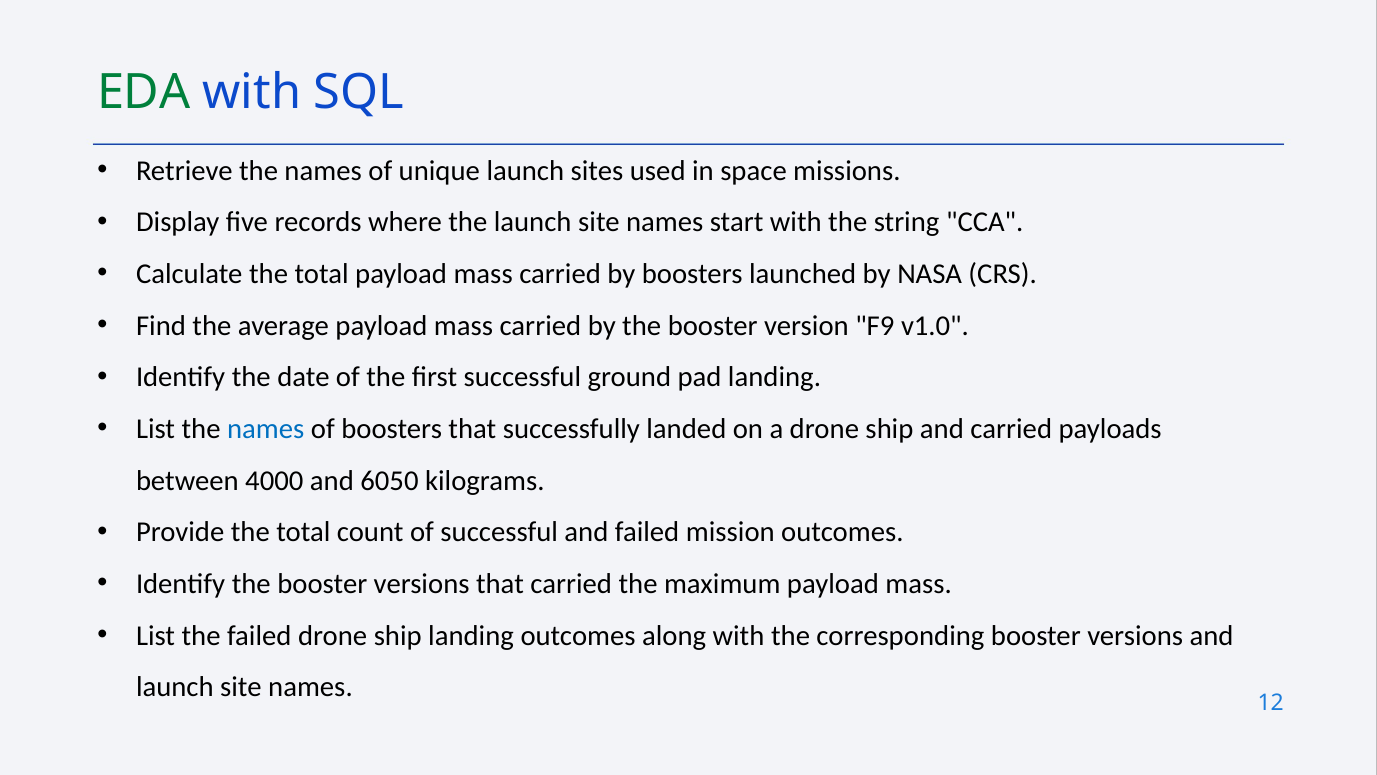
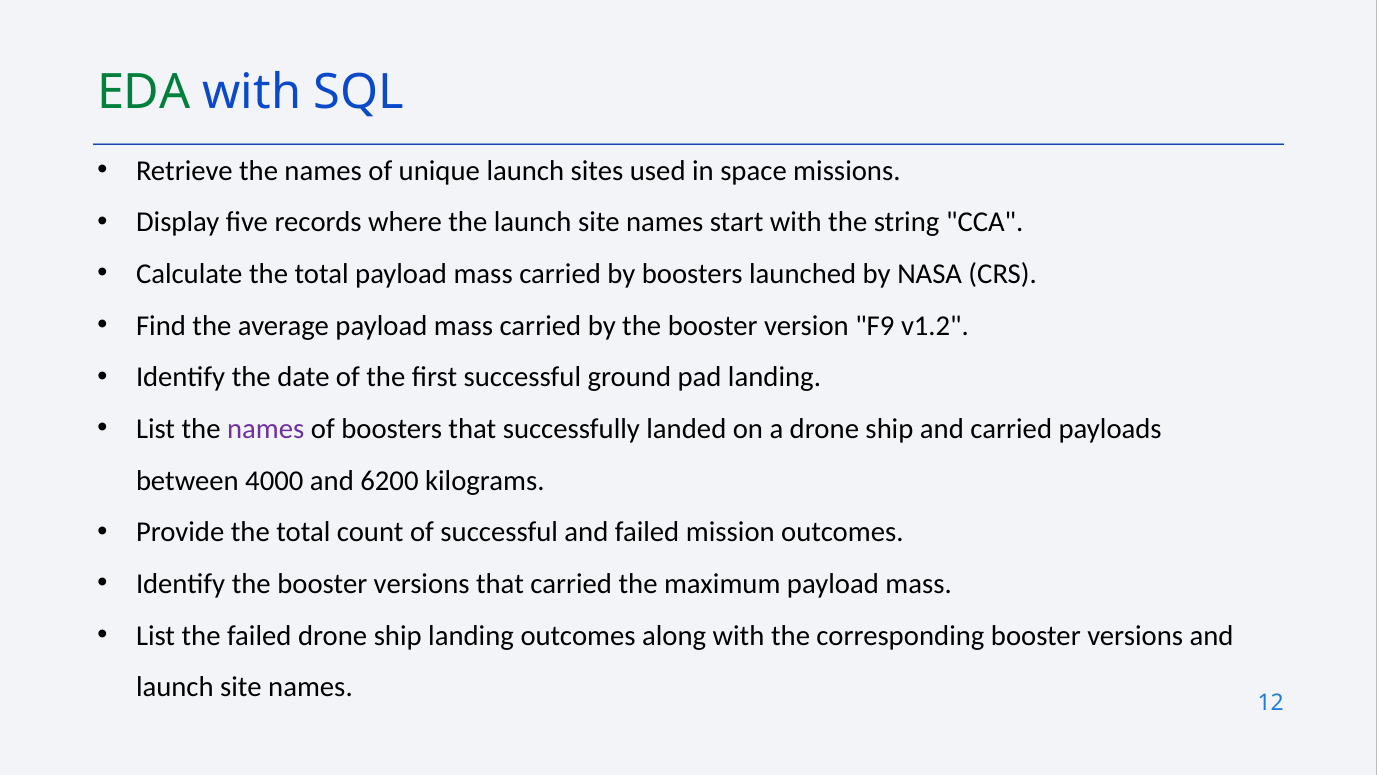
v1.0: v1.0 -> v1.2 (935, 326)
names colour: blue -> purple (266, 429)
6050: 6050 -> 6200 (389, 480)
